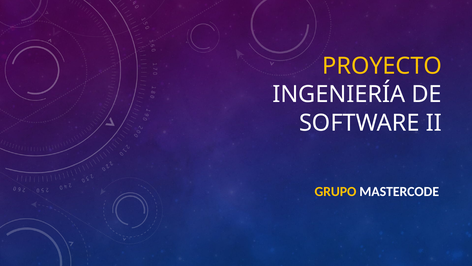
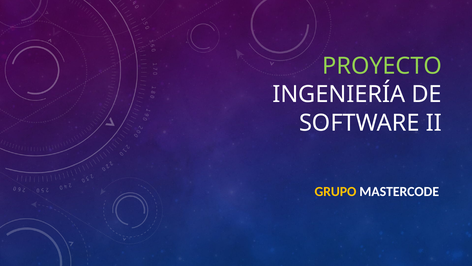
PROYECTO colour: yellow -> light green (382, 66)
